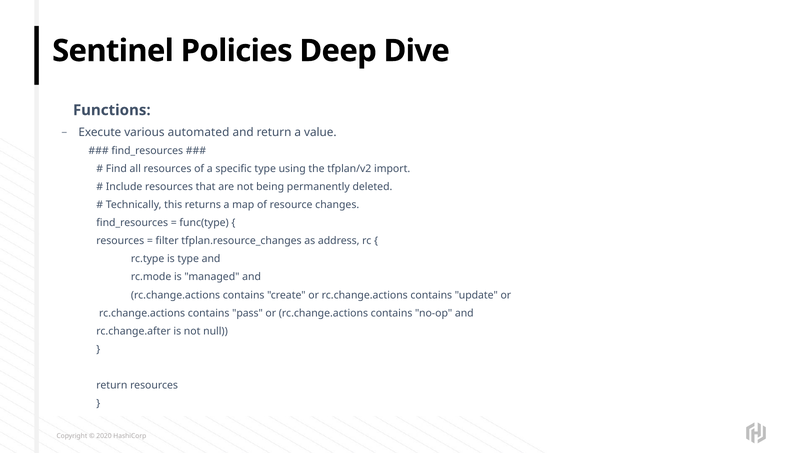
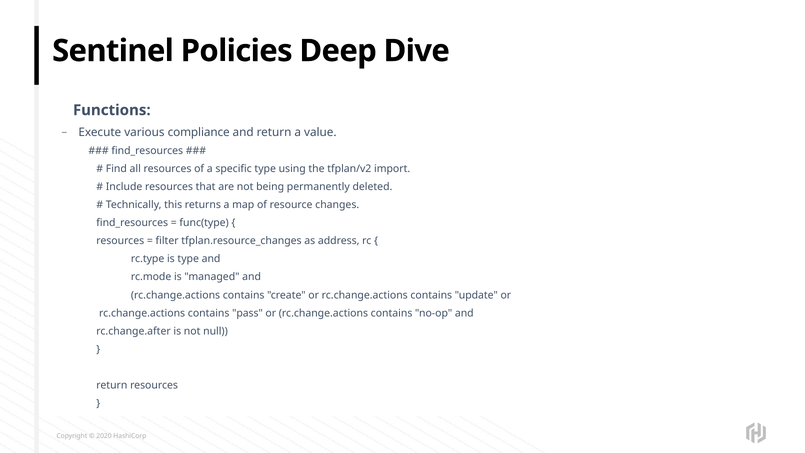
automated: automated -> compliance (199, 132)
